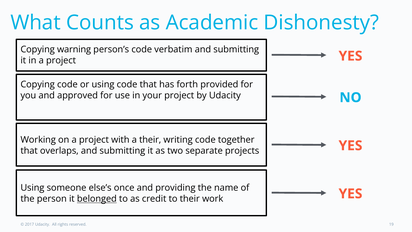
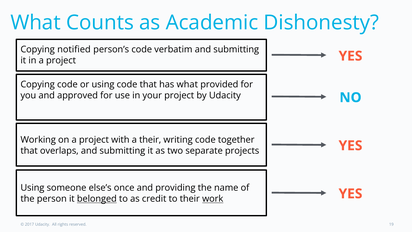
warning: warning -> notified (74, 49)
has forth: forth -> what (187, 85)
work underline: none -> present (213, 199)
